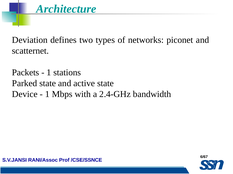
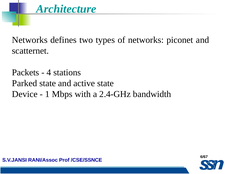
Deviation: Deviation -> Networks (30, 40)
1: 1 -> 4 (49, 73)
